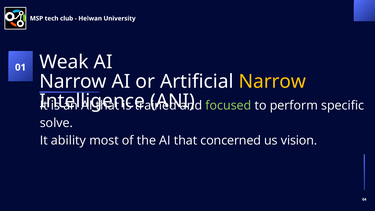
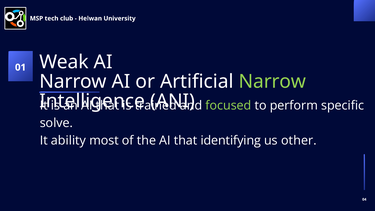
Narrow colour: yellow -> light green (272, 81)
concerned: concerned -> identifying (231, 141)
vision: vision -> other (299, 141)
